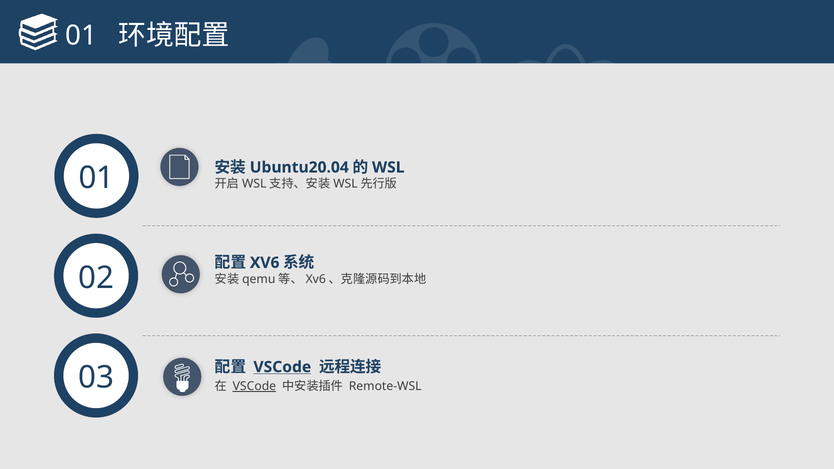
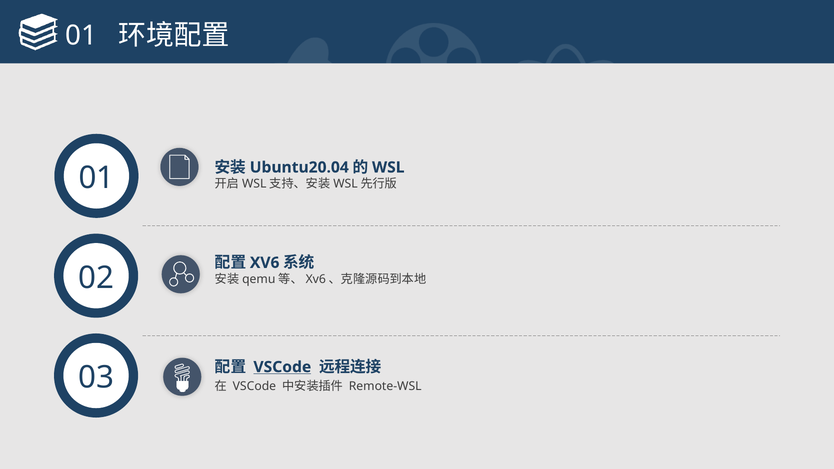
VSCode underline: present -> none (254, 386)
